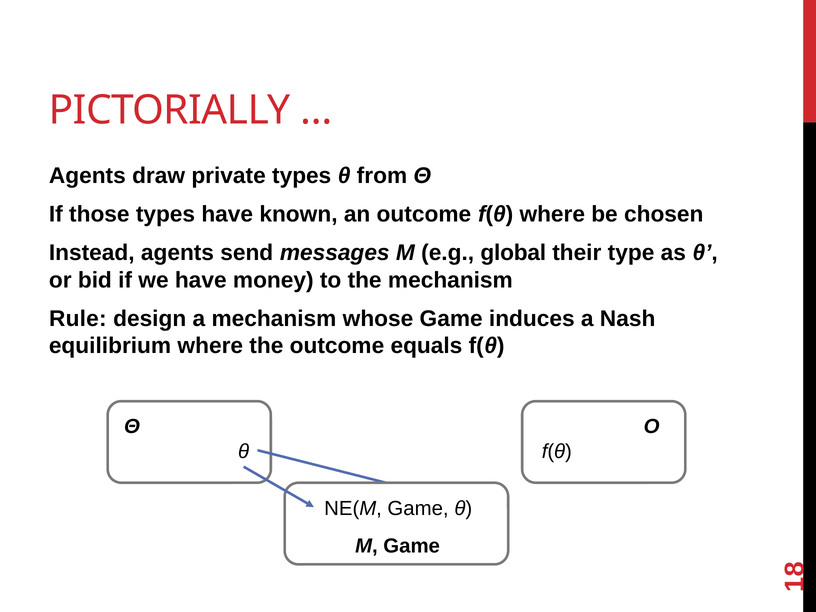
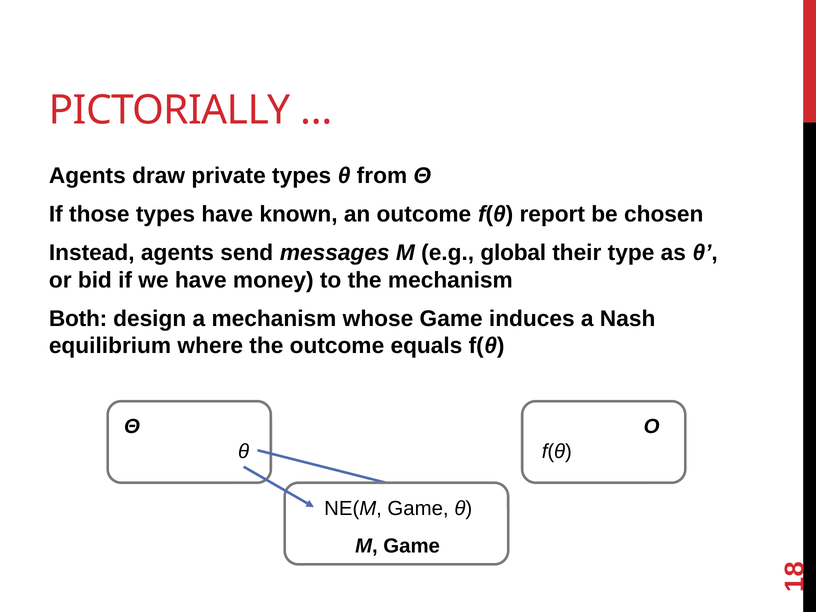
f(θ where: where -> report (552, 214)
Rule: Rule -> Both (78, 319)
